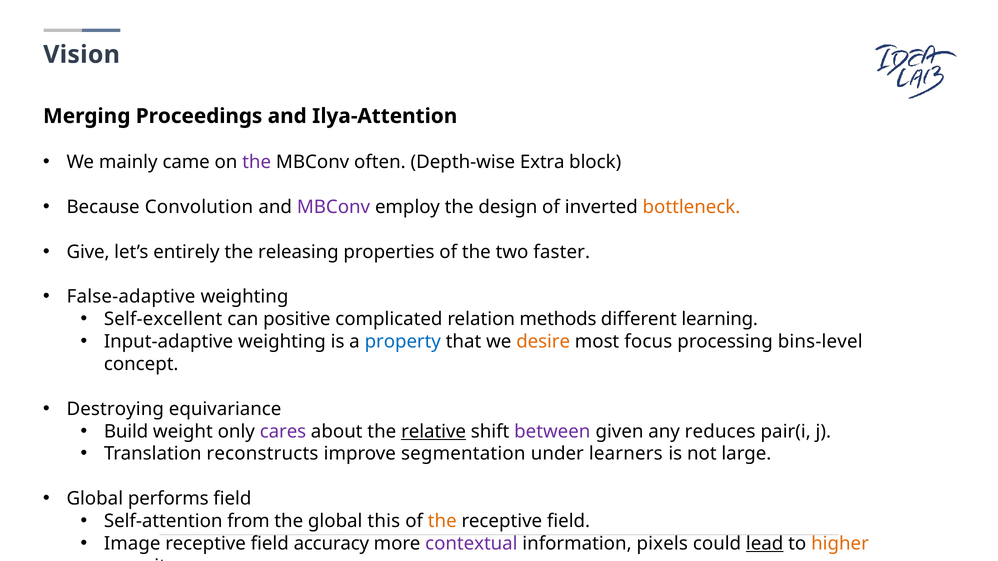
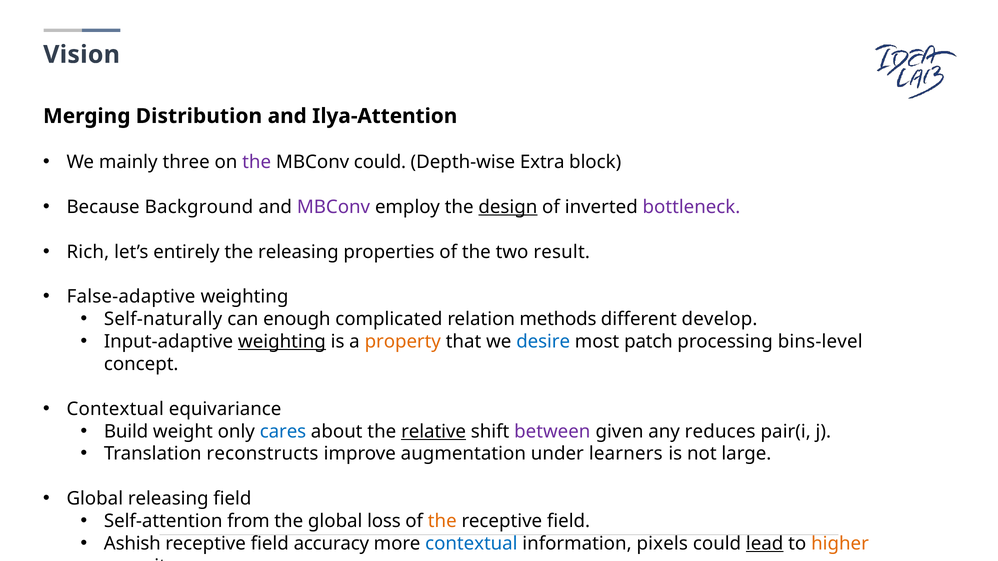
Proceedings: Proceedings -> Distribution (199, 116)
came: came -> three (186, 162)
MBConv often: often -> could (380, 162)
Convolution: Convolution -> Background (199, 207)
design underline: none -> present (508, 207)
bottleneck colour: orange -> purple (691, 207)
Give: Give -> Rich (88, 252)
faster: faster -> result (562, 252)
Self-excellent: Self-excellent -> Self-naturally (163, 319)
positive: positive -> enough (297, 319)
learning: learning -> develop (720, 319)
weighting underline: none -> present (282, 342)
property colour: blue -> orange (403, 342)
desire colour: orange -> blue (543, 342)
focus: focus -> patch (648, 342)
Destroying: Destroying -> Contextual (115, 409)
cares colour: purple -> blue (283, 432)
segmentation: segmentation -> augmentation (463, 454)
Global performs: performs -> releasing (168, 499)
this: this -> loss (384, 521)
Image: Image -> Ashish (132, 544)
contextual colour: purple -> blue (471, 544)
